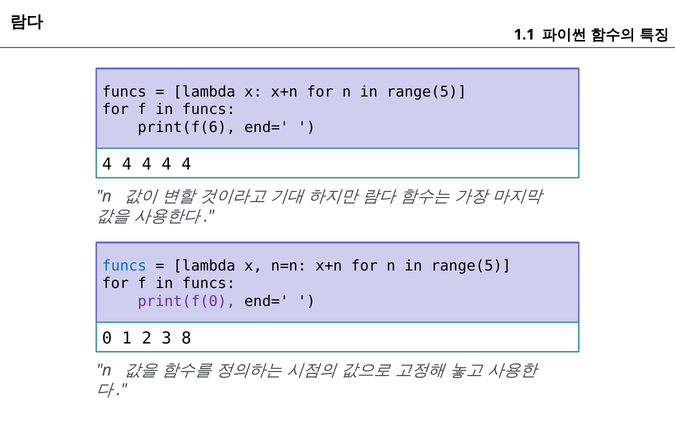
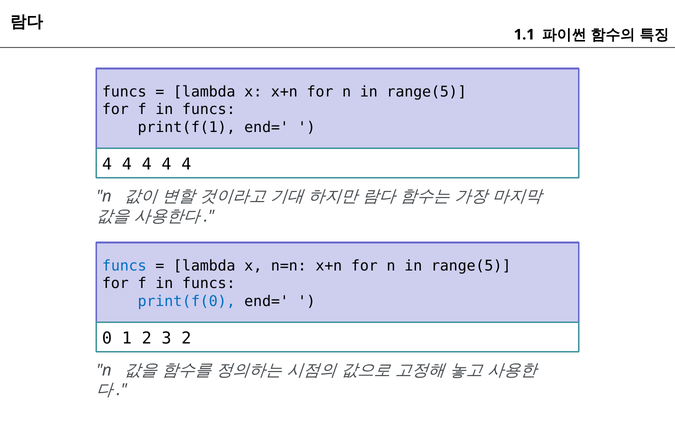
print(f(6: print(f(6 -> print(f(1 (187, 127)
print(f(0 colour: purple -> blue (187, 301)
3 8: 8 -> 2 (186, 338)
